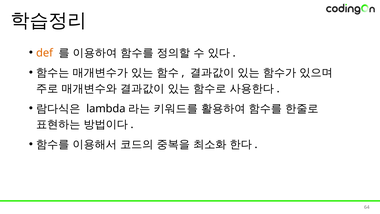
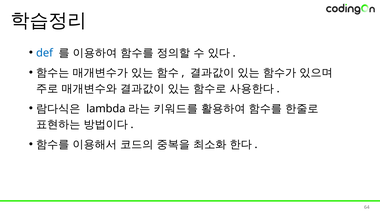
def colour: orange -> blue (45, 53)
